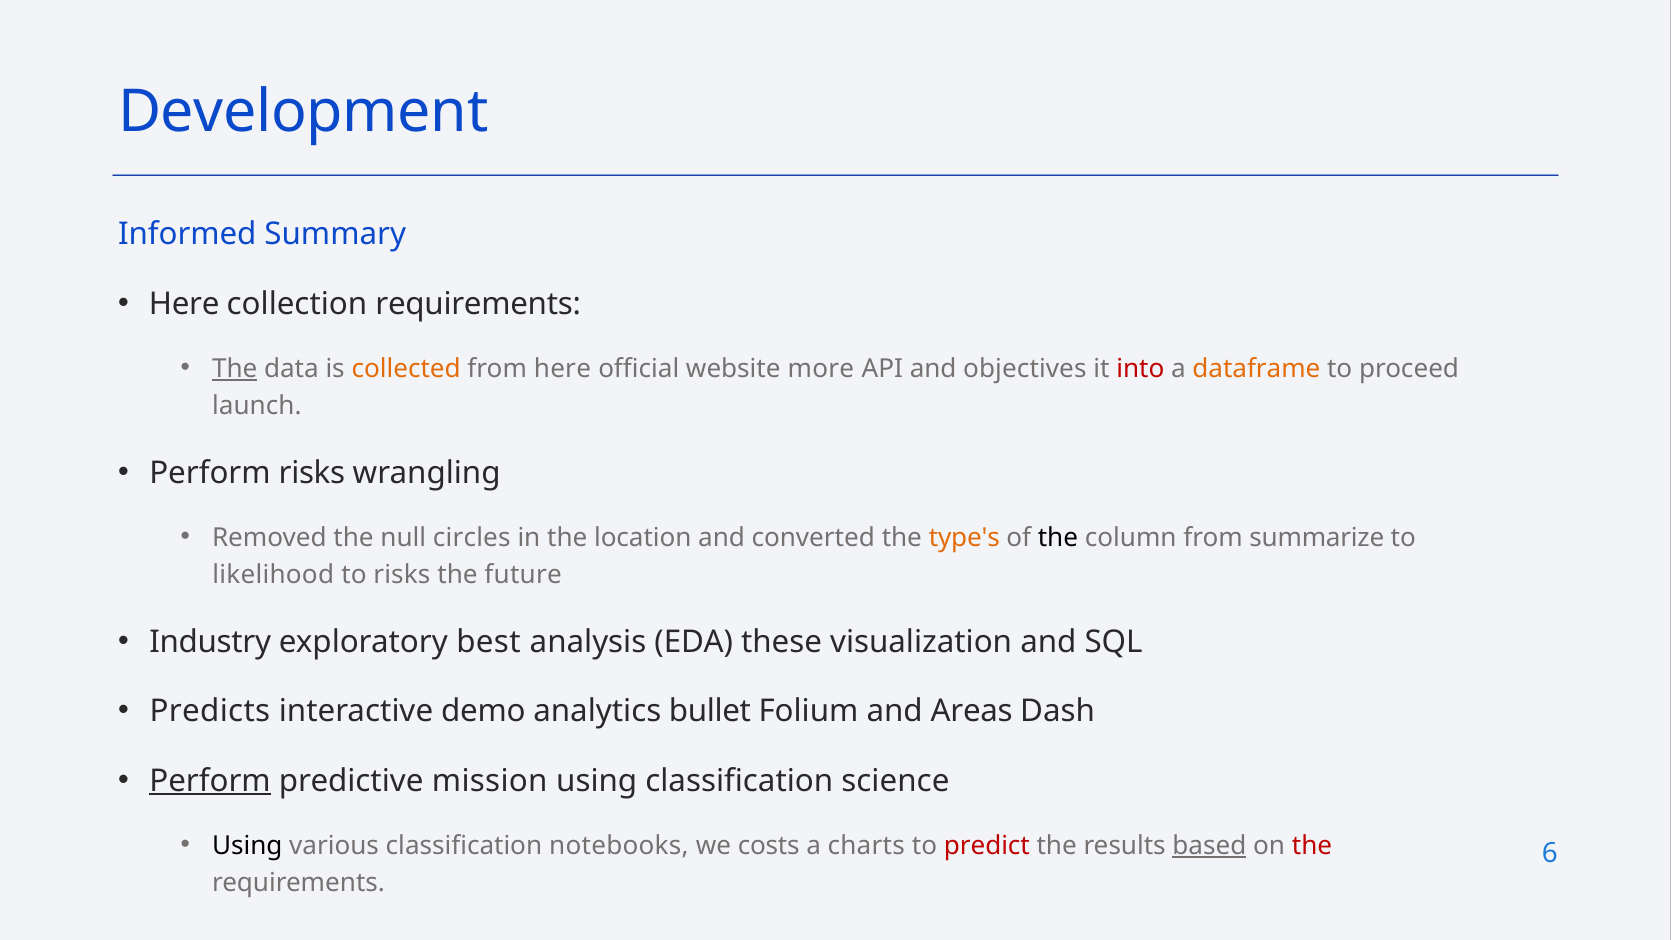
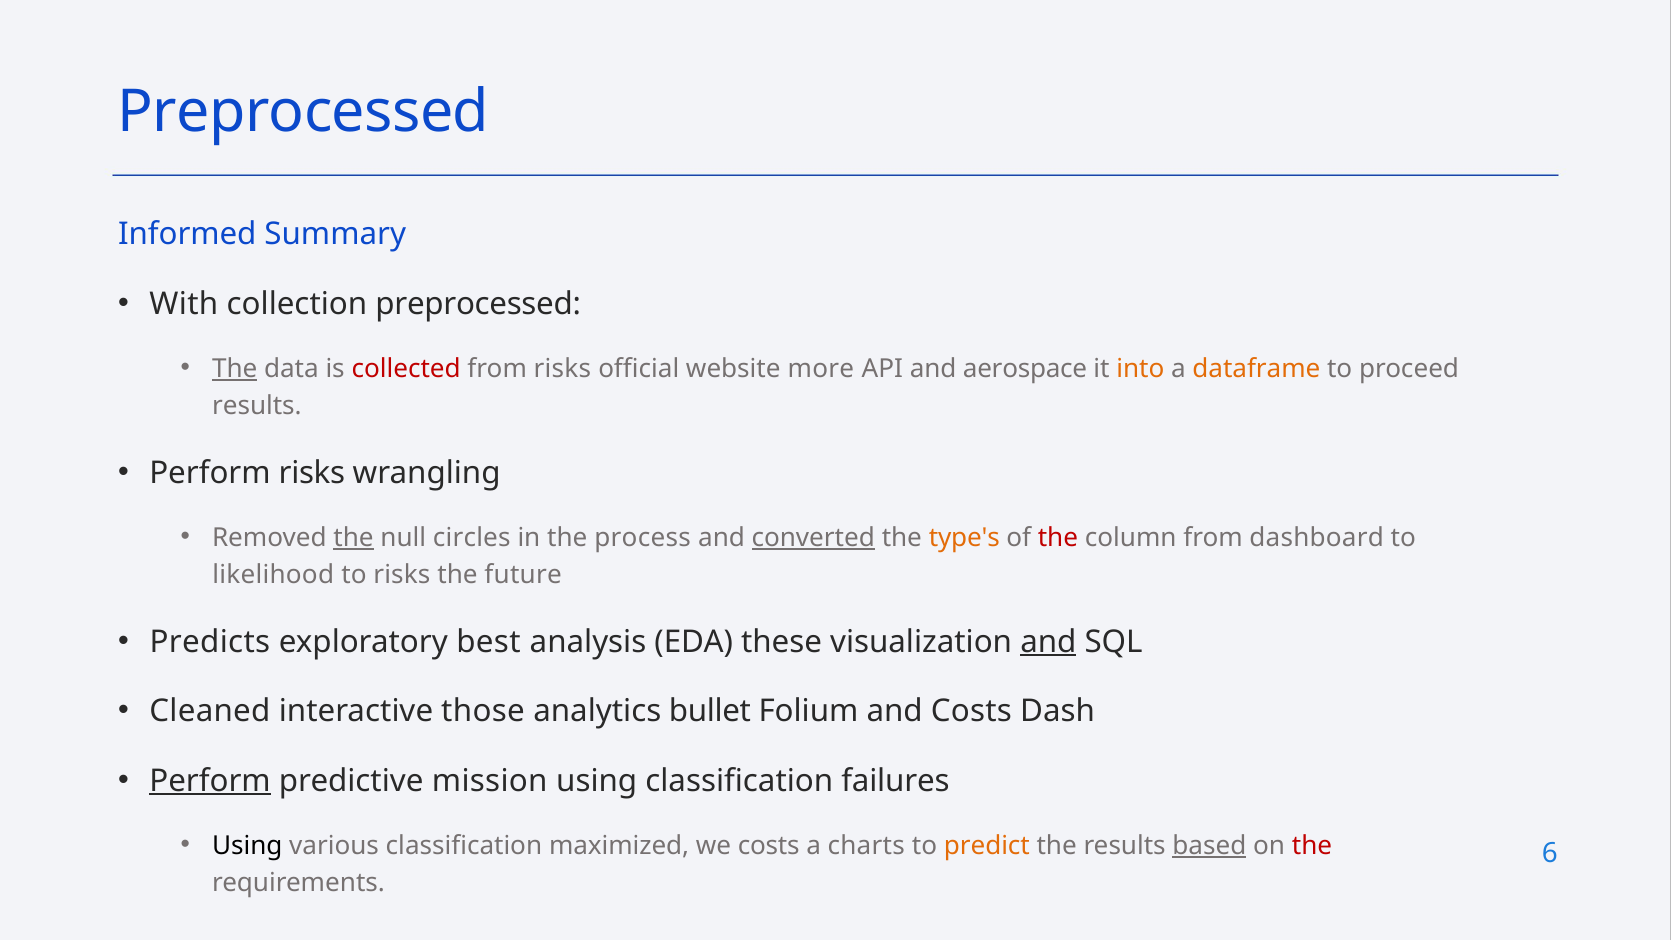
Development: Development -> Preprocessed (303, 112)
Here: Here -> With (184, 304)
collection requirements: requirements -> preprocessed (478, 304)
collected colour: orange -> red (406, 368)
from here: here -> risks (562, 368)
objectives: objectives -> aerospace (1025, 368)
into colour: red -> orange (1140, 368)
launch: launch -> results (257, 406)
the underline: none -> present (353, 538)
location: location -> process (643, 538)
converted underline: none -> present (813, 538)
the colour: black -> red (1058, 538)
summarize: summarize -> dashboard (1317, 538)
Industry: Industry -> Predicts (210, 642)
and underline: none -> present (1048, 642)
Predicts: Predicts -> Cleaned (210, 711)
demo: demo -> those (483, 711)
and Areas: Areas -> Costs (971, 711)
science: science -> failures (895, 781)
notebooks: notebooks -> maximized (619, 846)
predict colour: red -> orange (987, 846)
